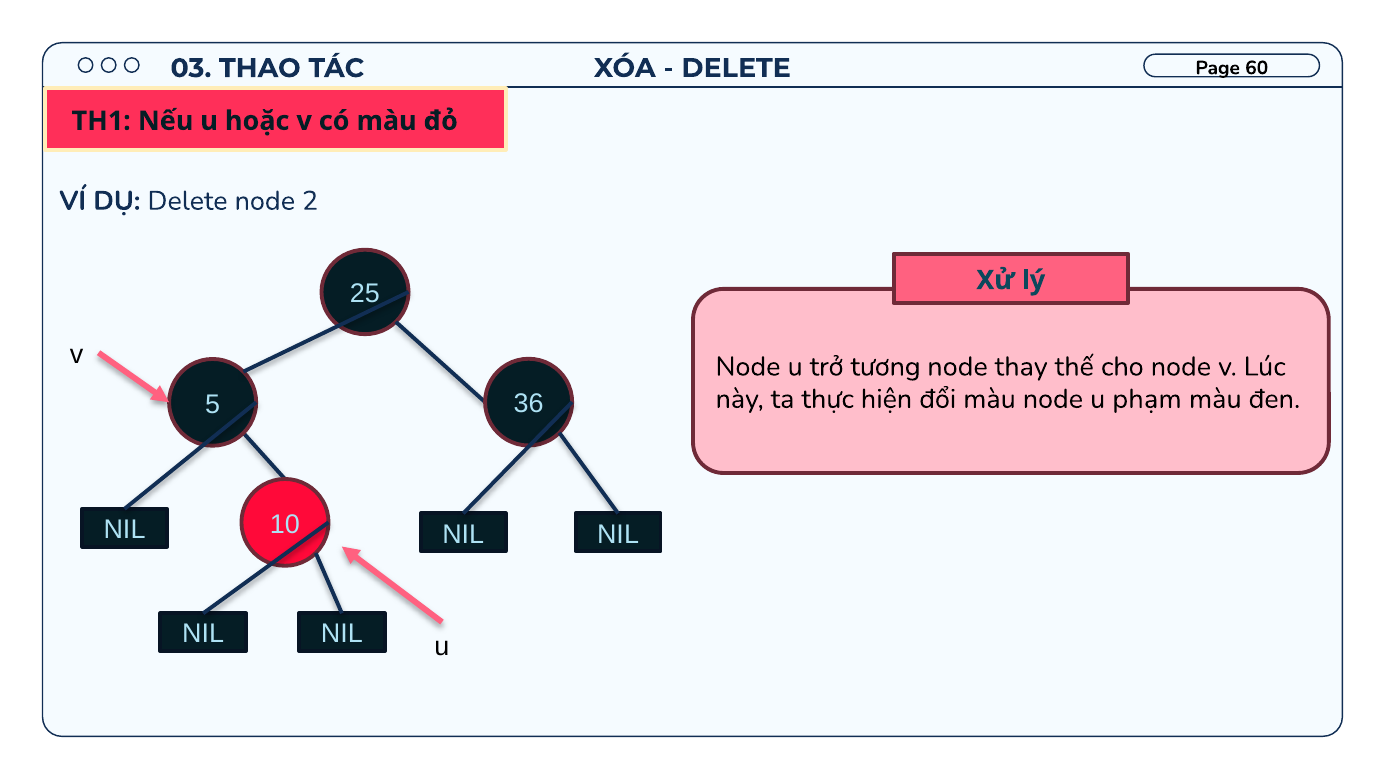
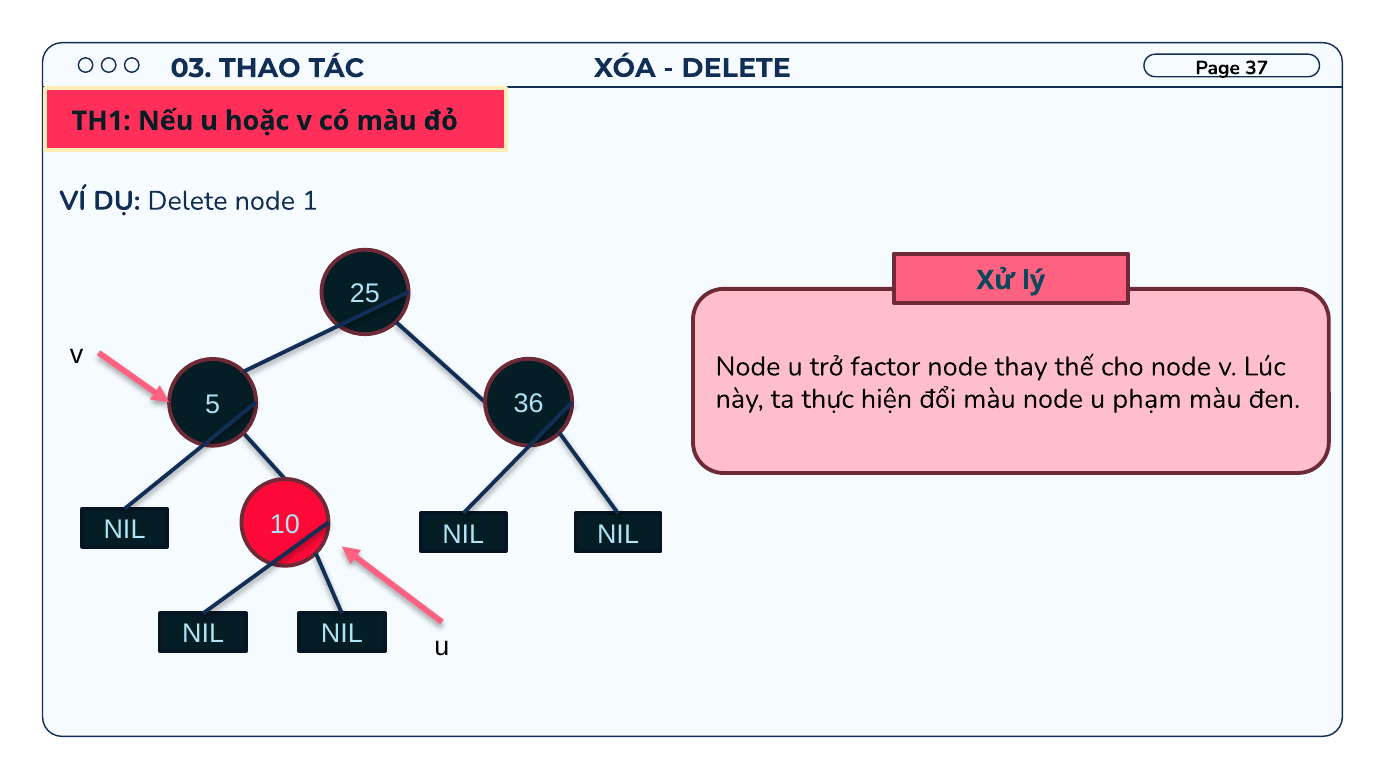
60: 60 -> 37 (1257, 68)
2: 2 -> 1 (310, 201)
tương: tương -> factor (885, 367)
